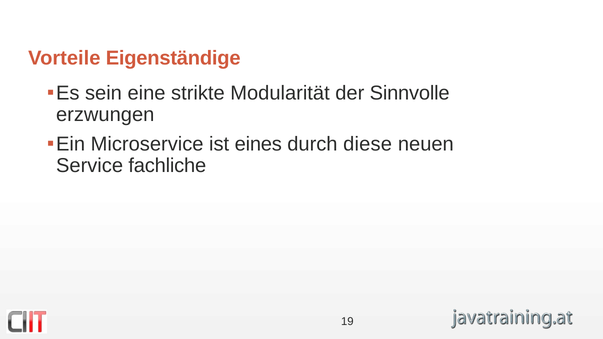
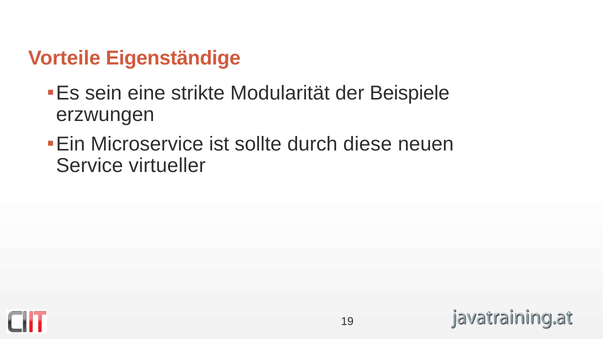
Sinnvolle: Sinnvolle -> Beispiele (410, 93)
eines: eines -> sollte (258, 144)
fachliche: fachliche -> virtueller (167, 166)
